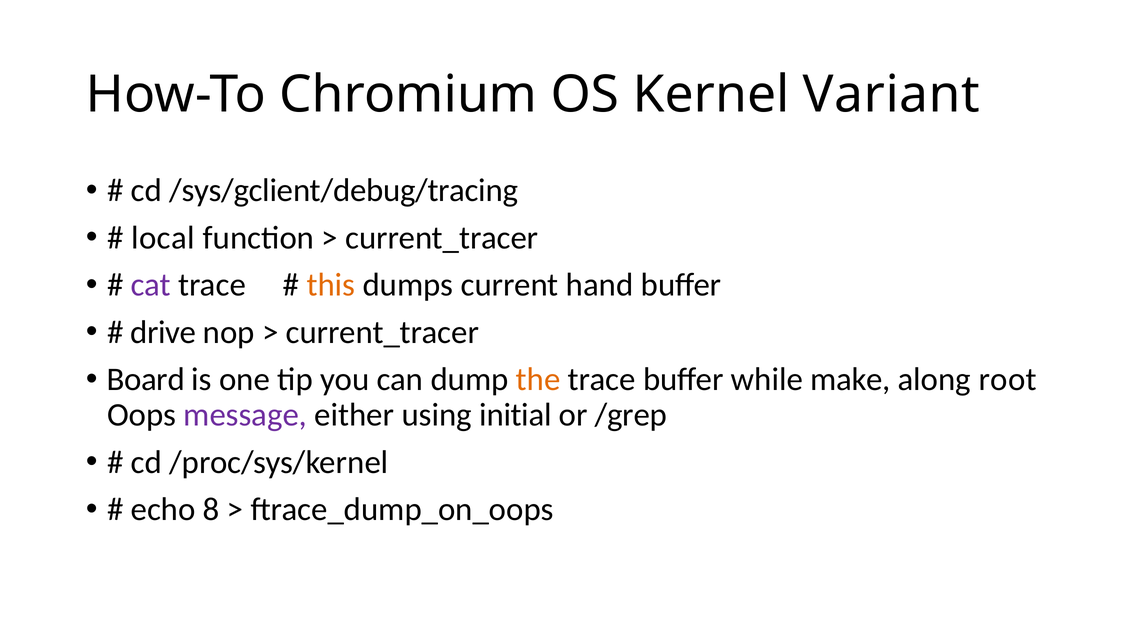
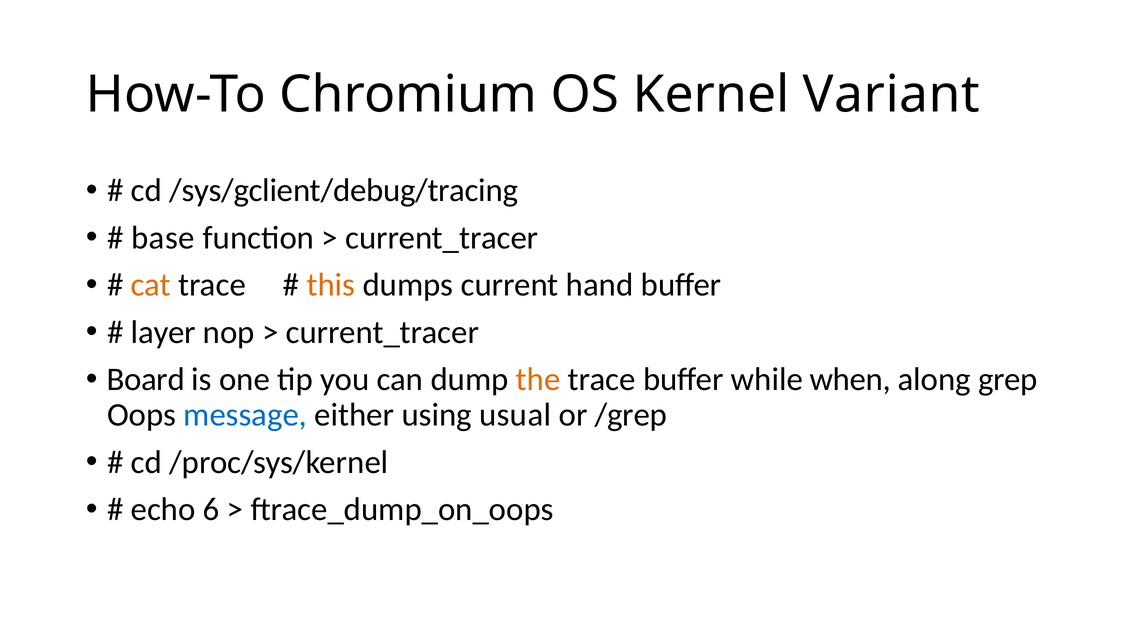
local: local -> base (163, 238)
cat colour: purple -> orange (151, 285)
drive: drive -> layer (163, 332)
make: make -> when (850, 380)
root: root -> grep (1008, 380)
message colour: purple -> blue (245, 415)
initial: initial -> usual (515, 415)
8: 8 -> 6 (211, 510)
